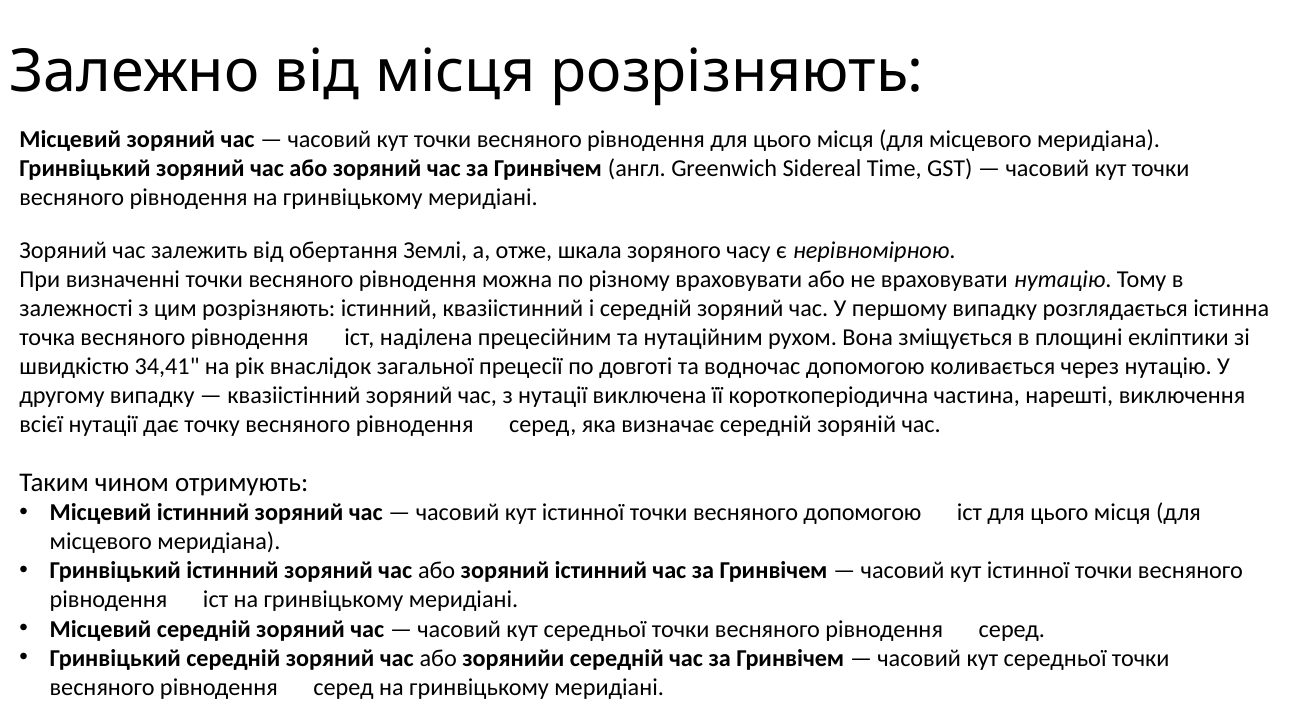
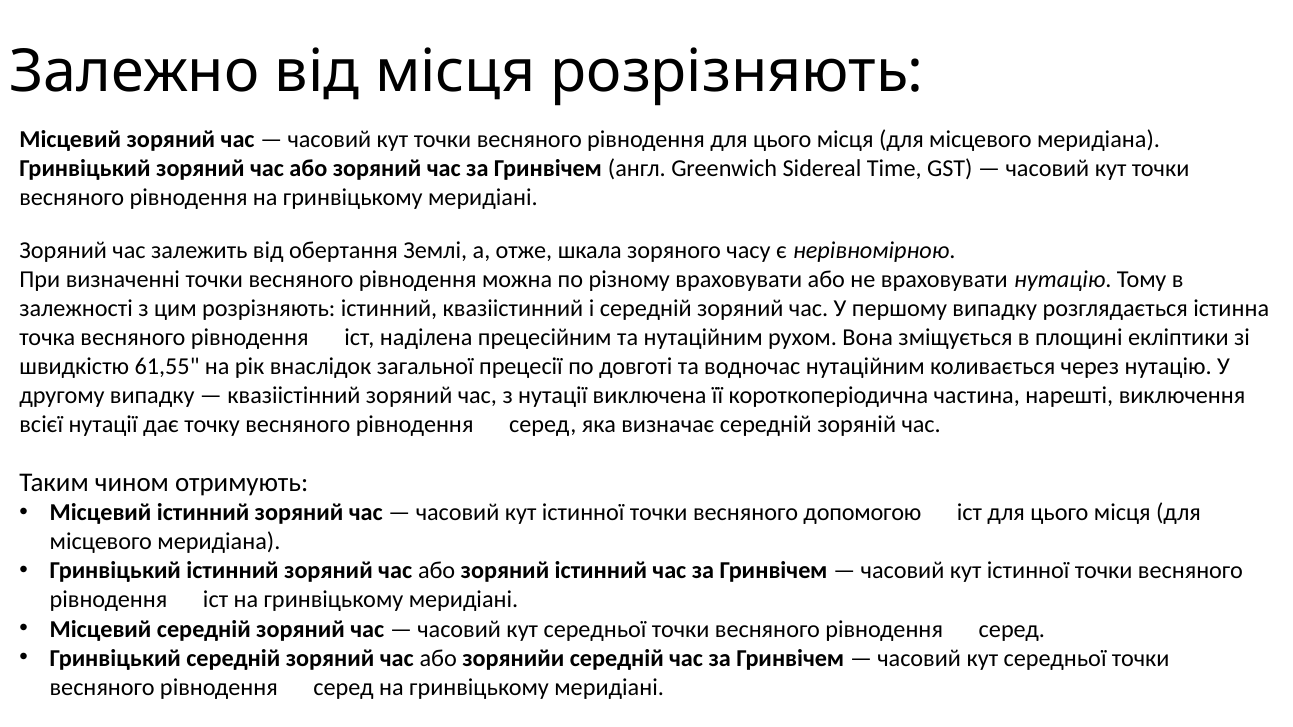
34,41: 34,41 -> 61,55 (167, 367)
водночас допомогою: допомогою -> нутаційним (865, 367)
